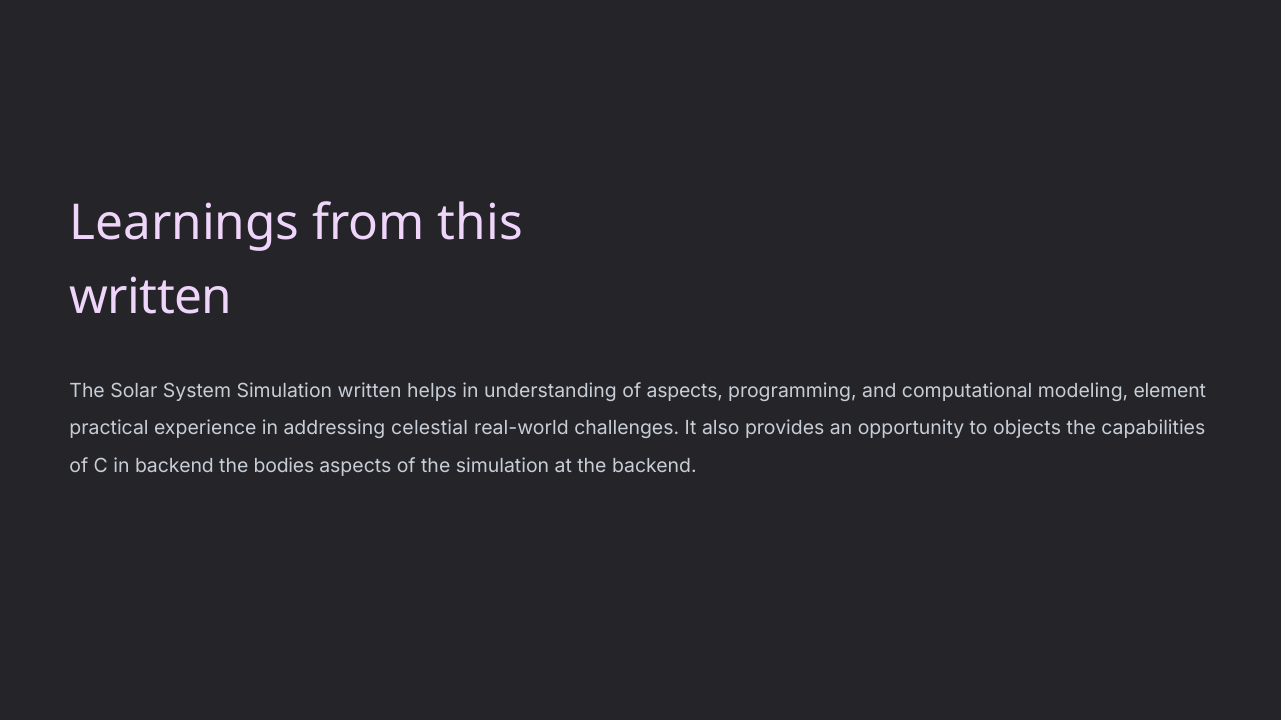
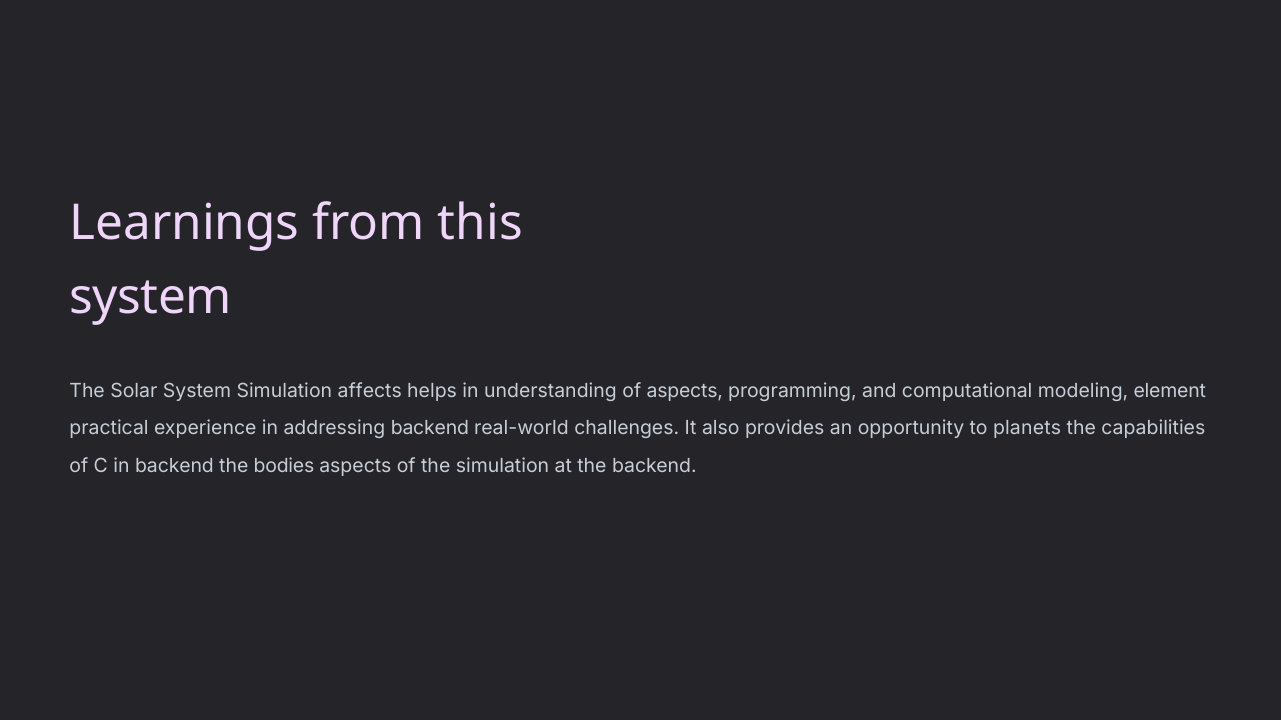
written: written -> system (151, 297)
Simulation written: written -> affects (370, 391)
addressing celestial: celestial -> backend (430, 429)
objects: objects -> planets (1027, 429)
